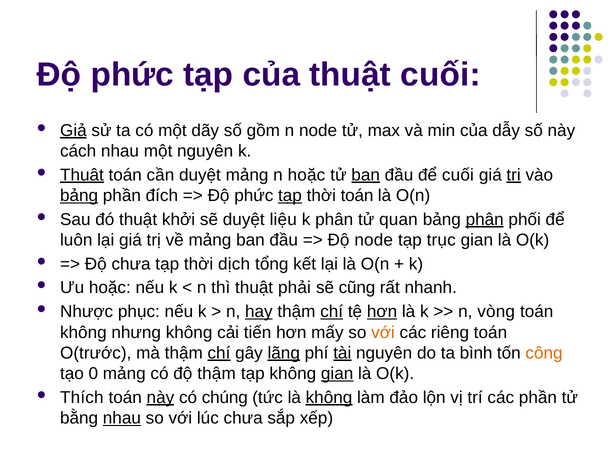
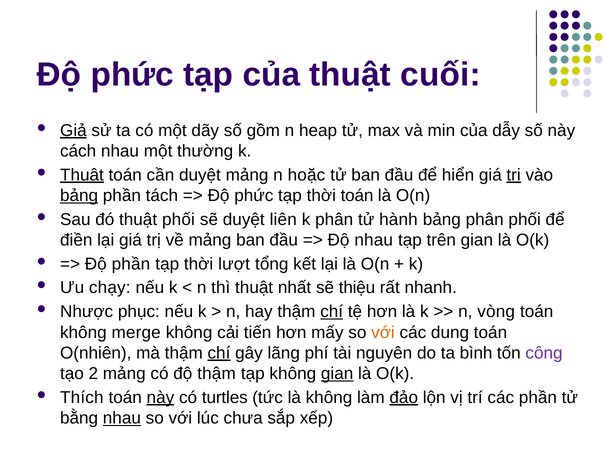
n node: node -> heap (318, 130)
một nguyên: nguyên -> thường (205, 151)
ban underline: present -> none (366, 175)
để cuối: cuối -> hiển (458, 175)
đích: đích -> tách (162, 195)
tạp underline: present -> none (290, 195)
thuật khởi: khởi -> phối (178, 219)
liệu: liệu -> liên (283, 219)
quan: quan -> hành (398, 219)
phân underline: present -> none (485, 219)
luôn: luôn -> điền (76, 240)
Độ node: node -> nhau (374, 240)
trục: trục -> trên (441, 240)
Độ chưa: chưa -> phần (131, 264)
dịch: dịch -> lượt (234, 264)
Ưu hoặc: hoặc -> chạy (110, 288)
phải: phải -> nhất (295, 288)
cũng: cũng -> thiệu (357, 288)
hay underline: present -> none (259, 312)
hơn underline: present -> none (382, 312)
nhưng: nhưng -> merge (136, 332)
riêng: riêng -> dung (450, 332)
O(trước: O(trước -> O(nhiên (96, 353)
lãng underline: present -> none (284, 353)
tài underline: present -> none (342, 353)
công colour: orange -> purple (544, 353)
0: 0 -> 2 (93, 373)
chúng: chúng -> turtles (225, 397)
không underline: present -> none (329, 397)
đảo underline: none -> present (404, 397)
